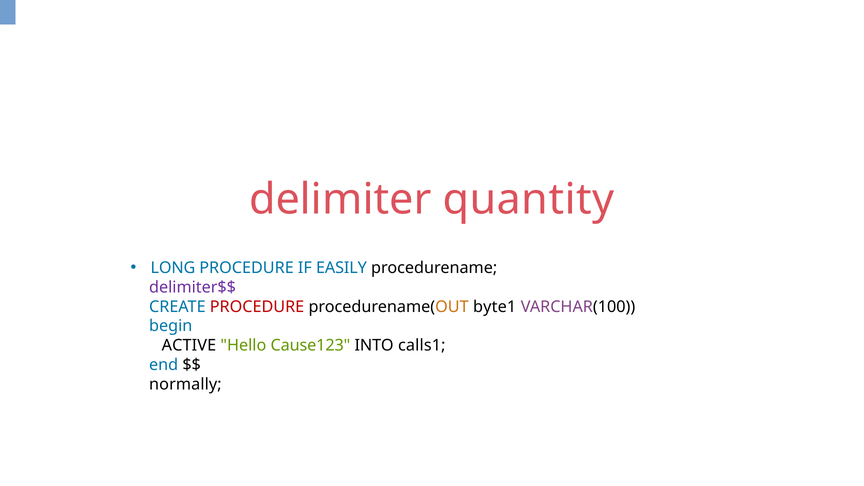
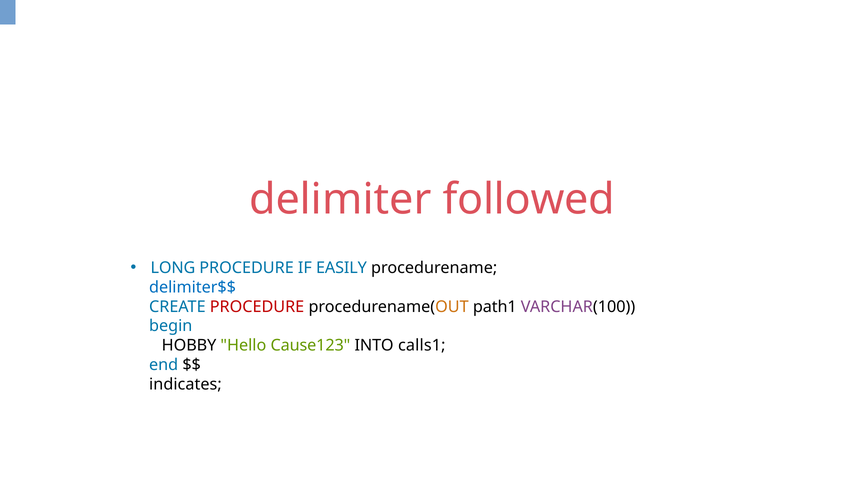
quantity: quantity -> followed (529, 200)
delimiter$$ colour: purple -> blue (193, 287)
byte1: byte1 -> path1 (495, 307)
ACTIVE: ACTIVE -> HOBBY (189, 346)
normally: normally -> indicates (185, 384)
